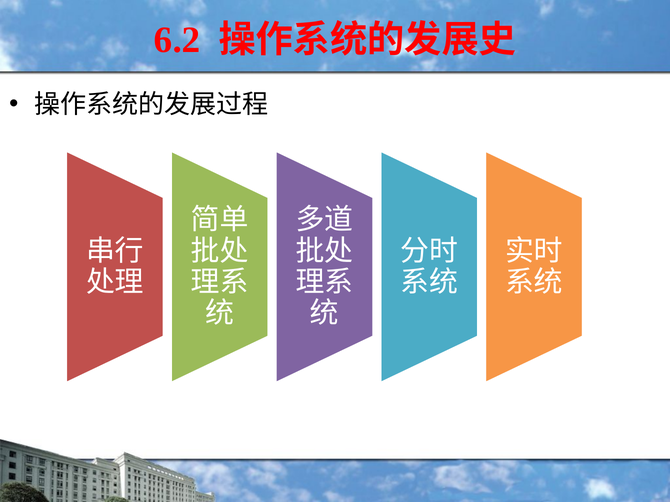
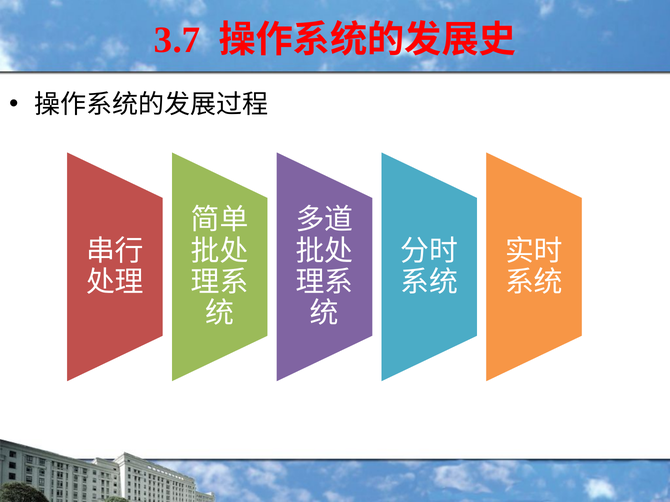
6.2: 6.2 -> 3.7 (177, 40)
